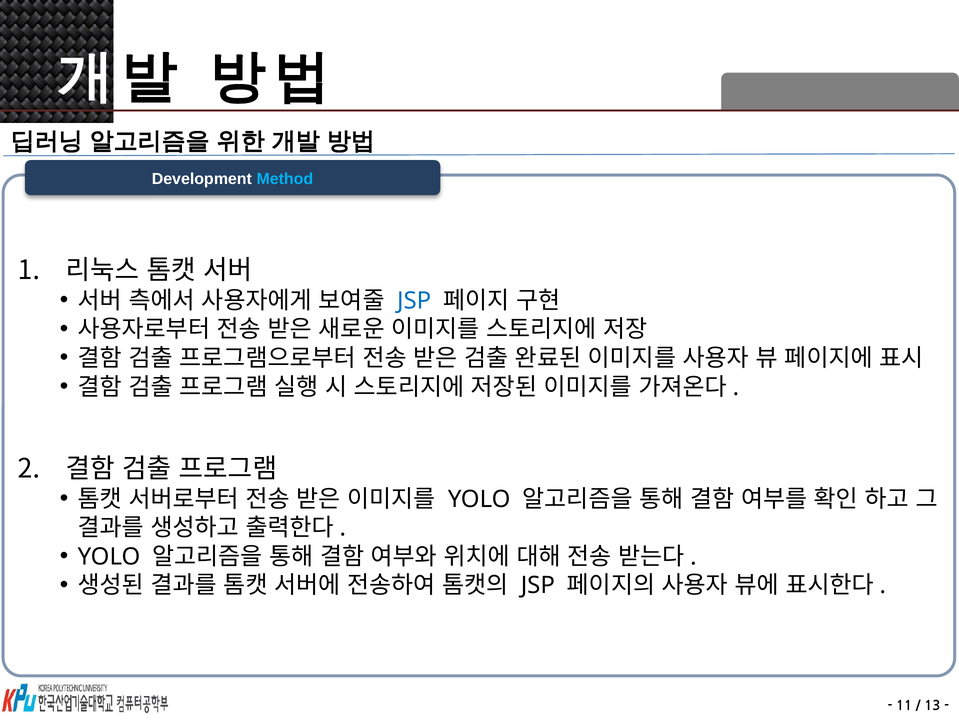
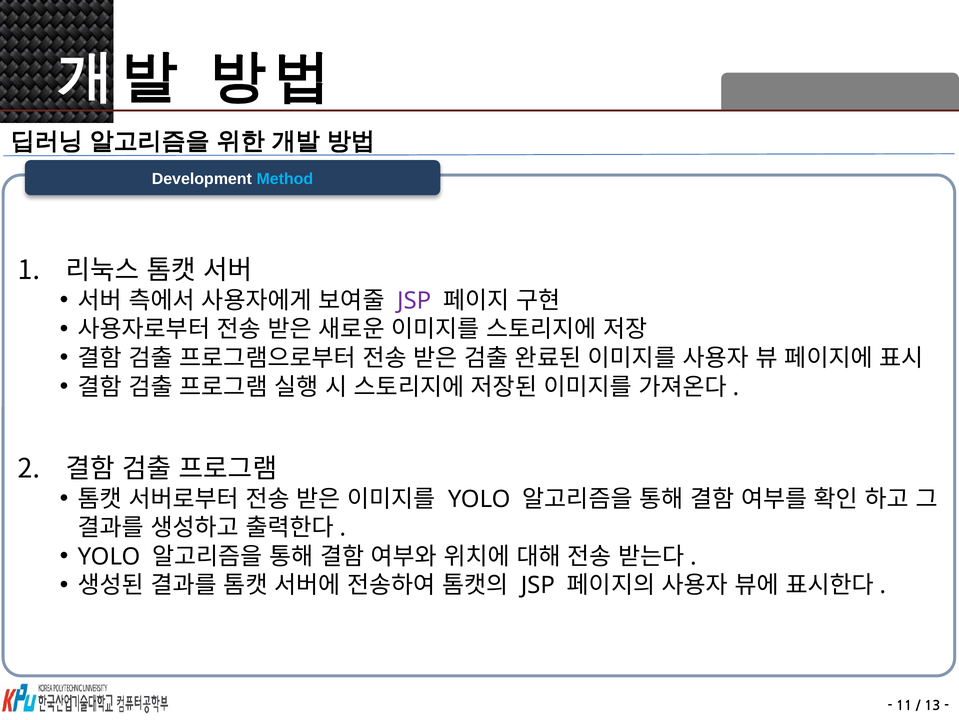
JSP colour: blue -> purple (414, 300)
